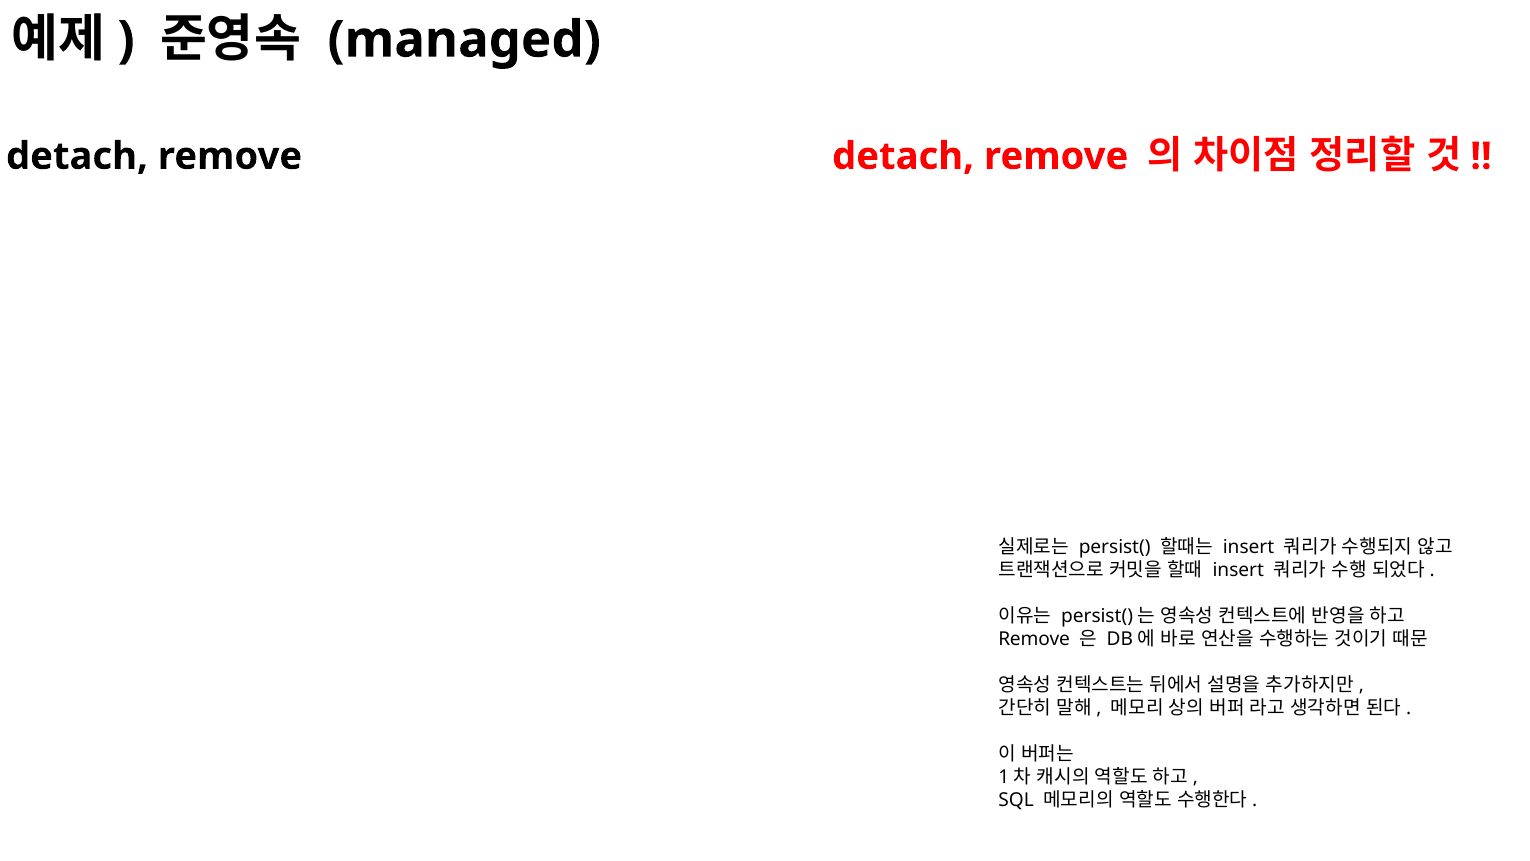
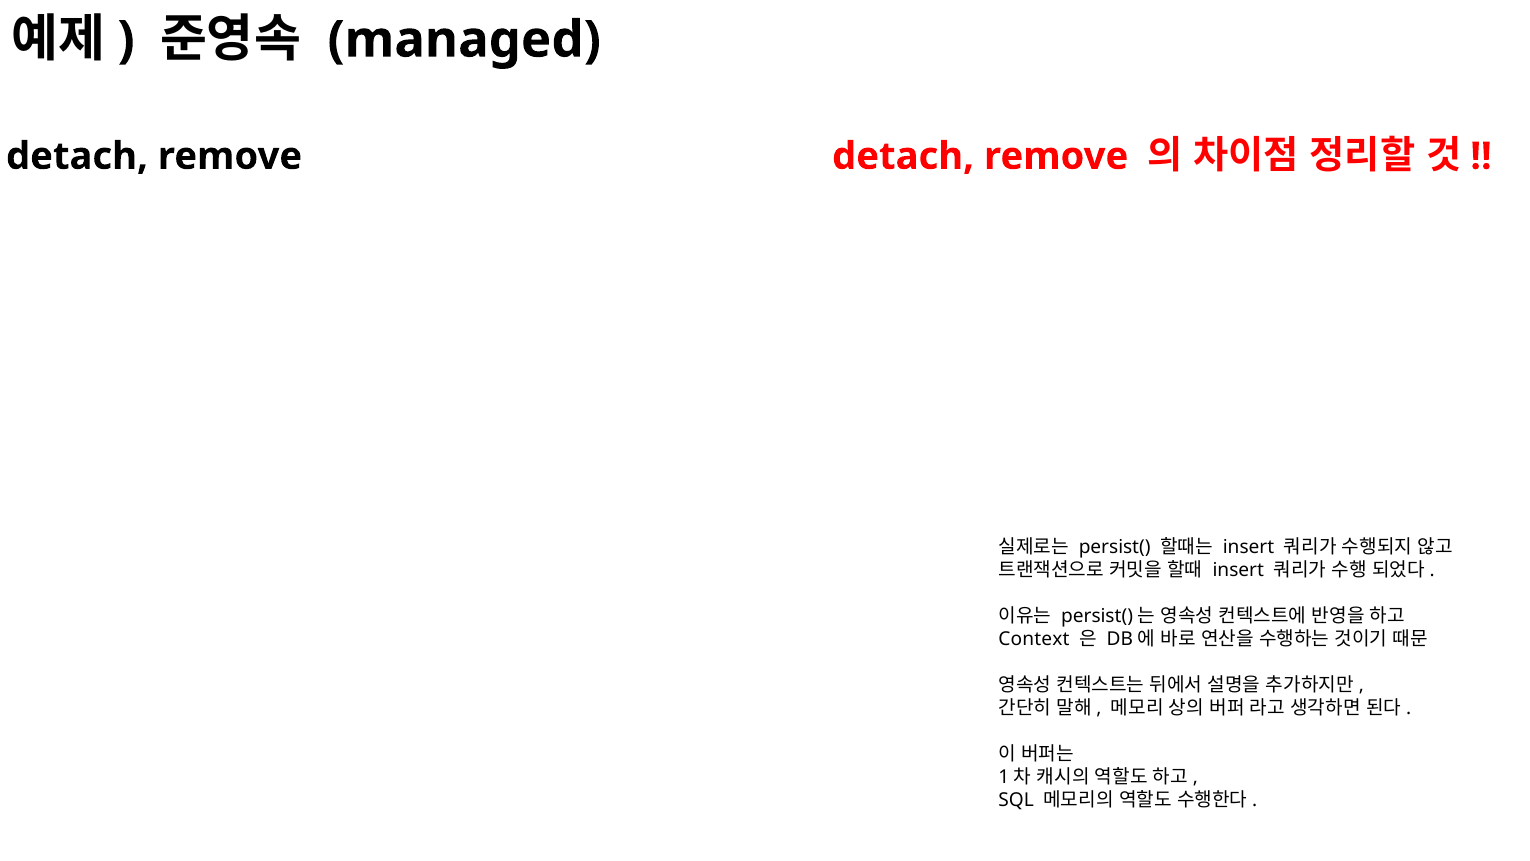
Remove: Remove -> Context (1034, 639)
